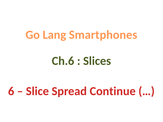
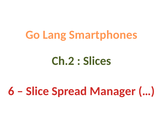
Ch.6: Ch.6 -> Ch.2 (63, 61)
Continue: Continue -> Manager (113, 91)
